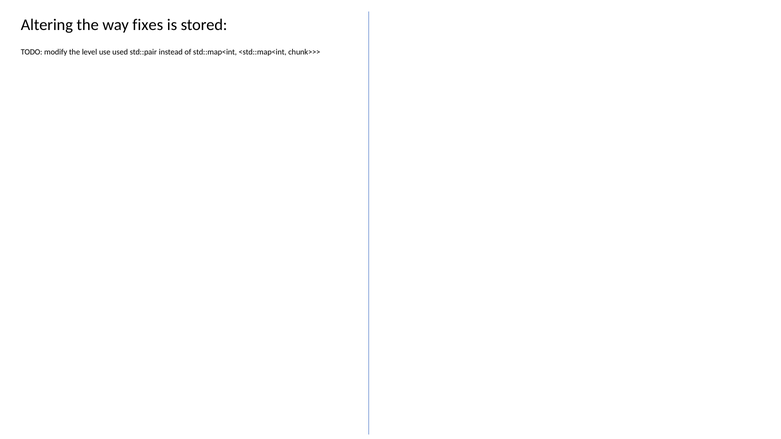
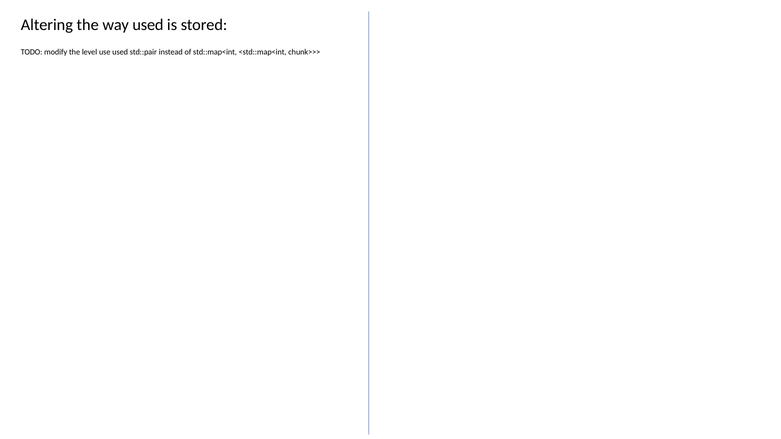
way fixes: fixes -> used (148, 25)
